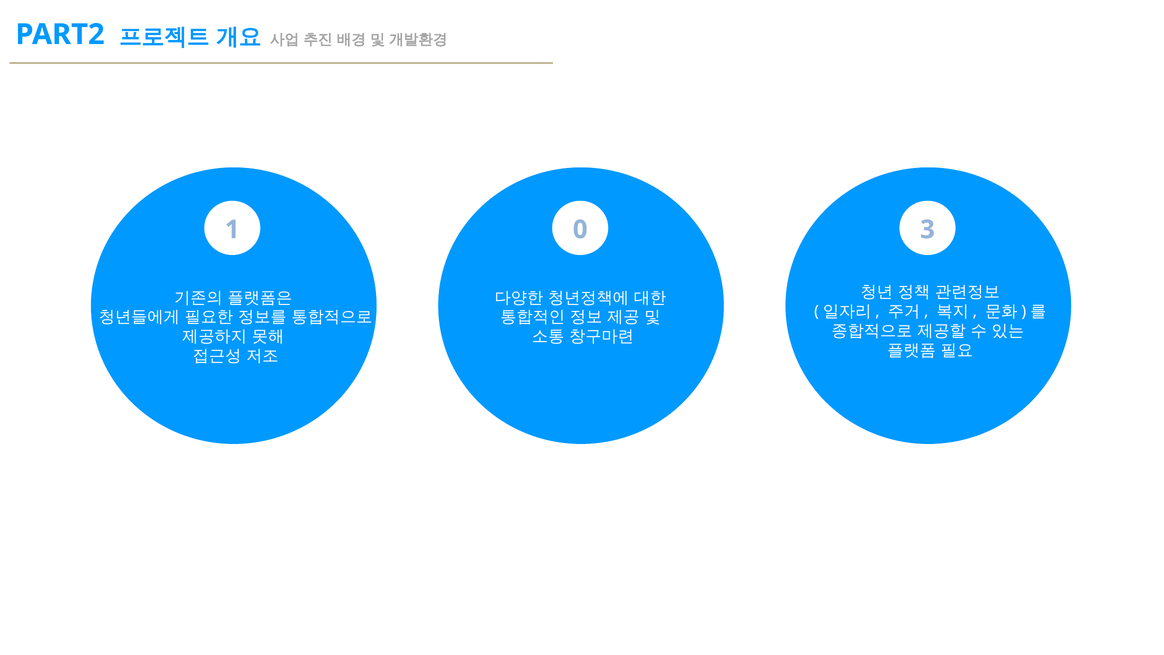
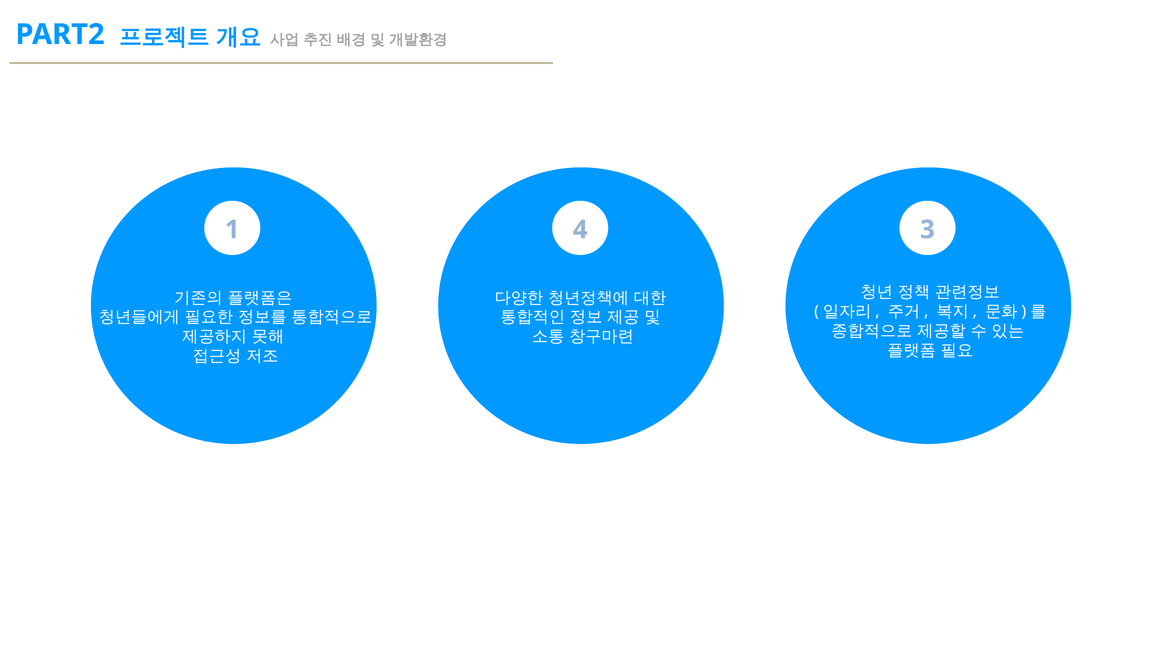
0: 0 -> 4 (580, 230)
